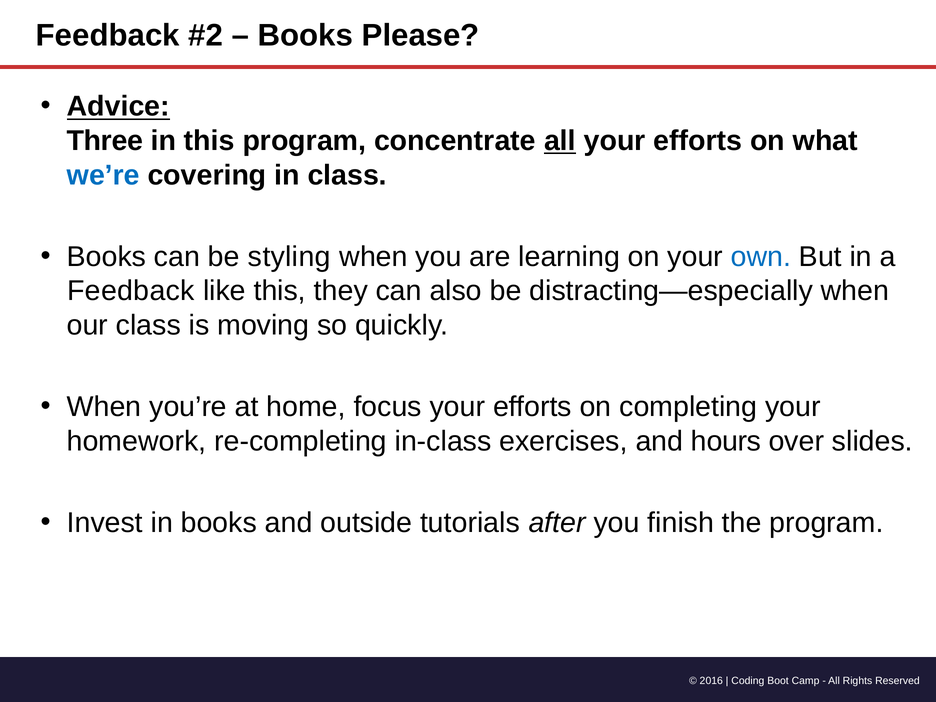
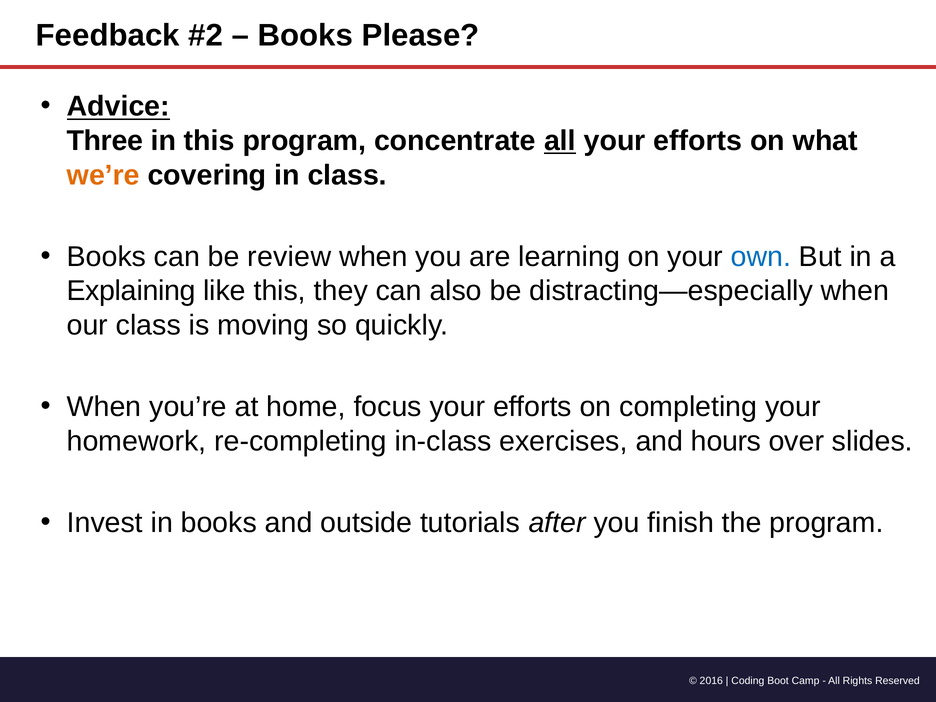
we’re colour: blue -> orange (103, 175)
styling: styling -> review (289, 257)
Feedback: Feedback -> Explaining (131, 291)
